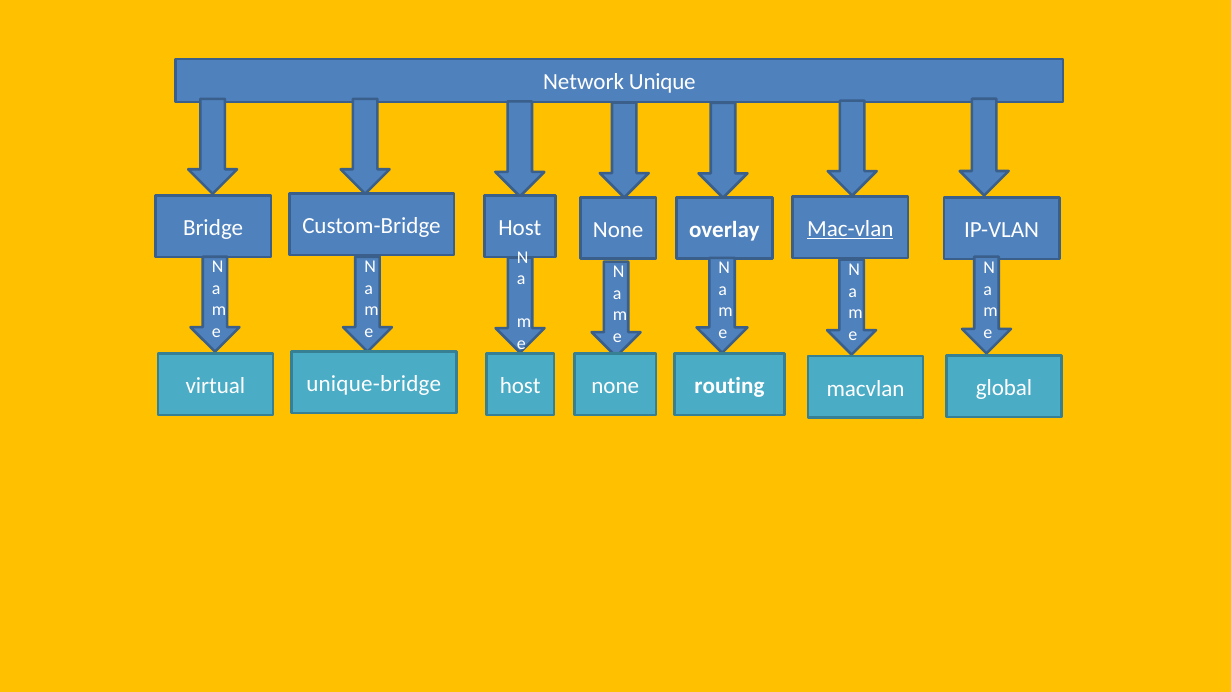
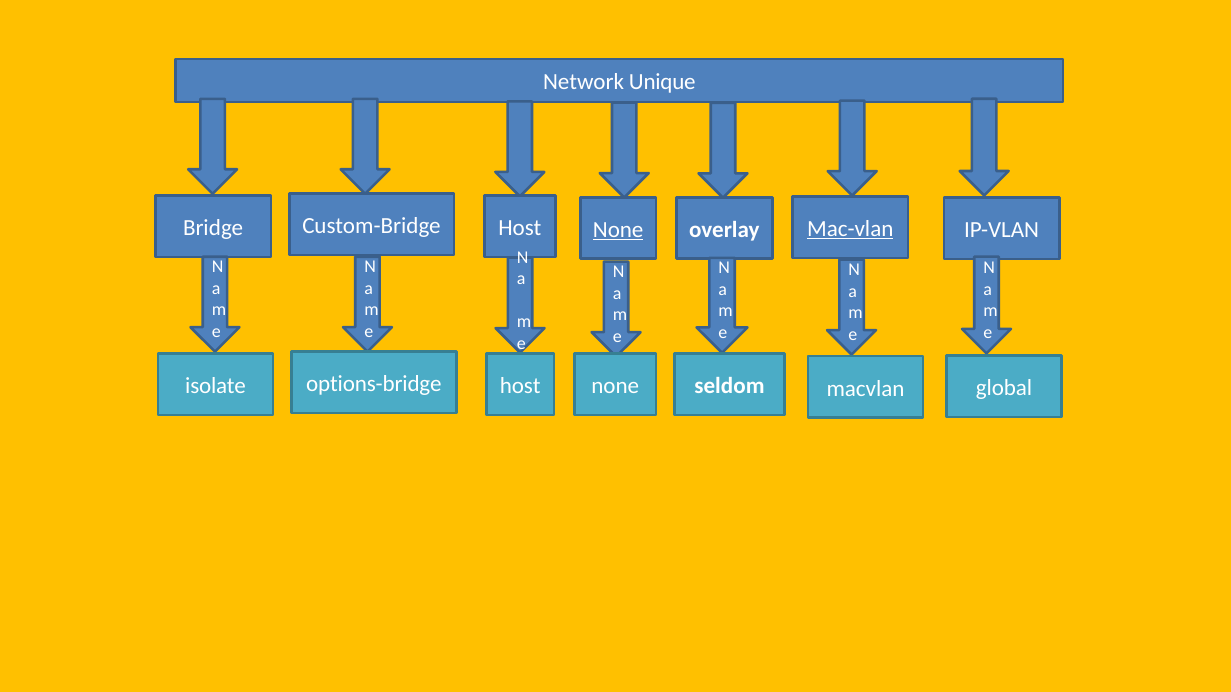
None underline: none -> present (618, 230)
unique-bridge: unique-bridge -> options-bridge (374, 384)
virtual: virtual -> isolate (216, 386)
routing: routing -> seldom (729, 386)
